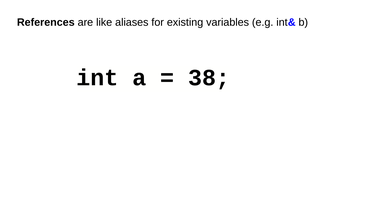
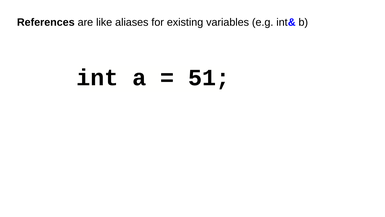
38: 38 -> 51 (209, 78)
